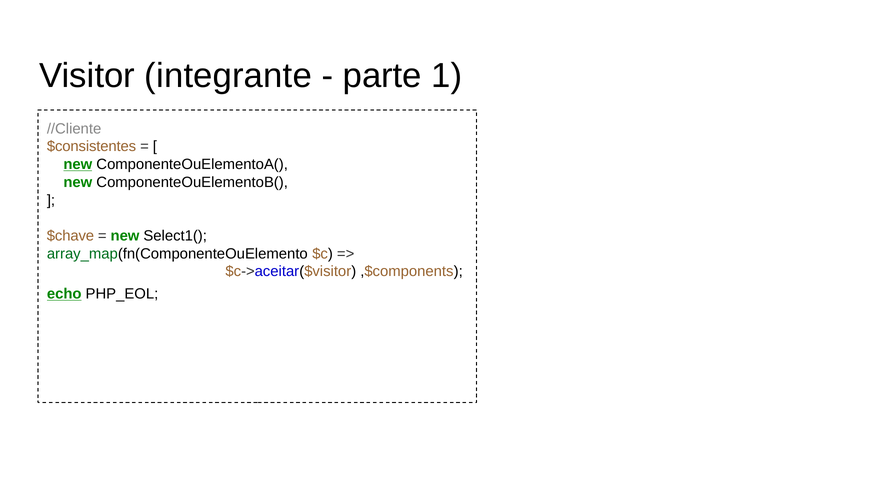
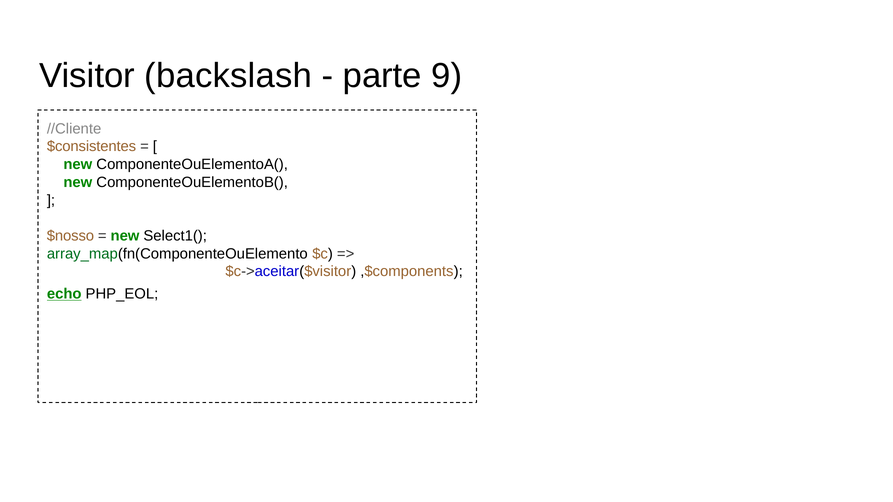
integrante: integrante -> backslash (228, 76)
1: 1 -> 9 (447, 76)
new underline: present -> none (78, 165)
$chave: $chave -> $nosso (70, 236)
